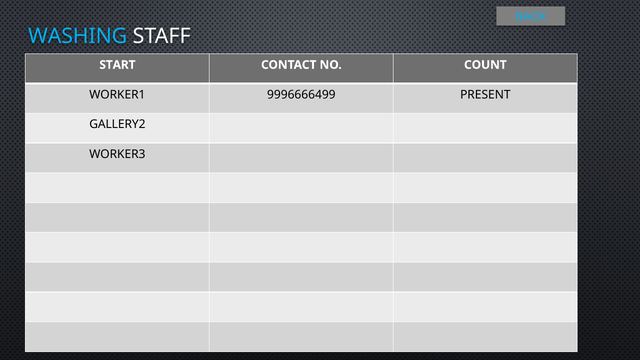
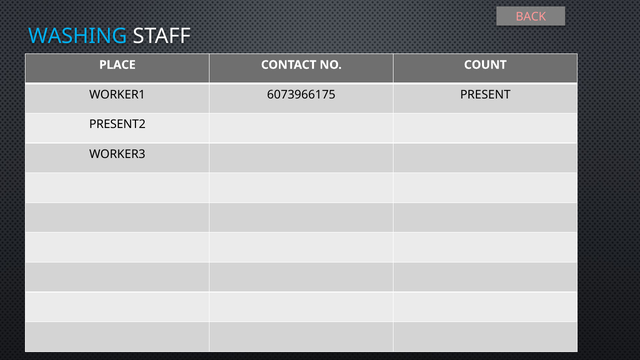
BACK colour: light blue -> pink (531, 17)
START: START -> PLACE (117, 65)
9996666499: 9996666499 -> 6073966175 (301, 95)
GALLERY2: GALLERY2 -> PRESENT2 (117, 124)
